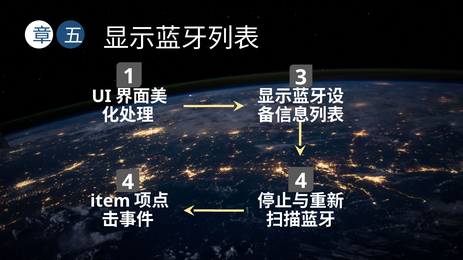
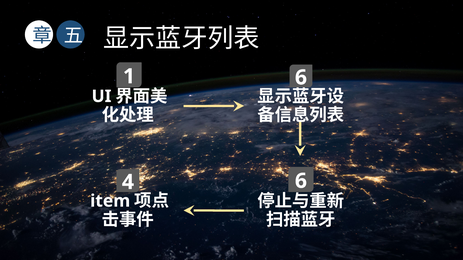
1 3: 3 -> 6 (301, 78)
4 4: 4 -> 6 (301, 181)
